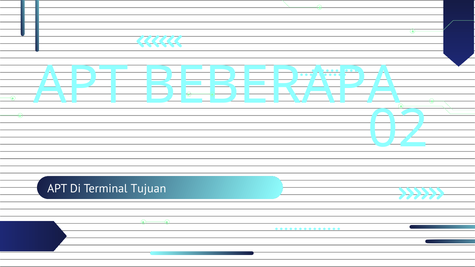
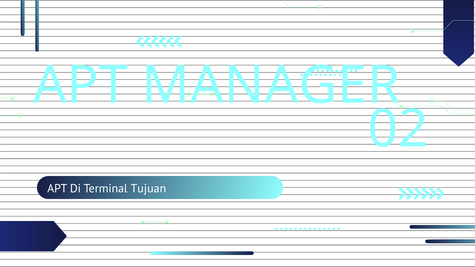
BEBERAPA: BEBERAPA -> MANAGER (271, 85)
